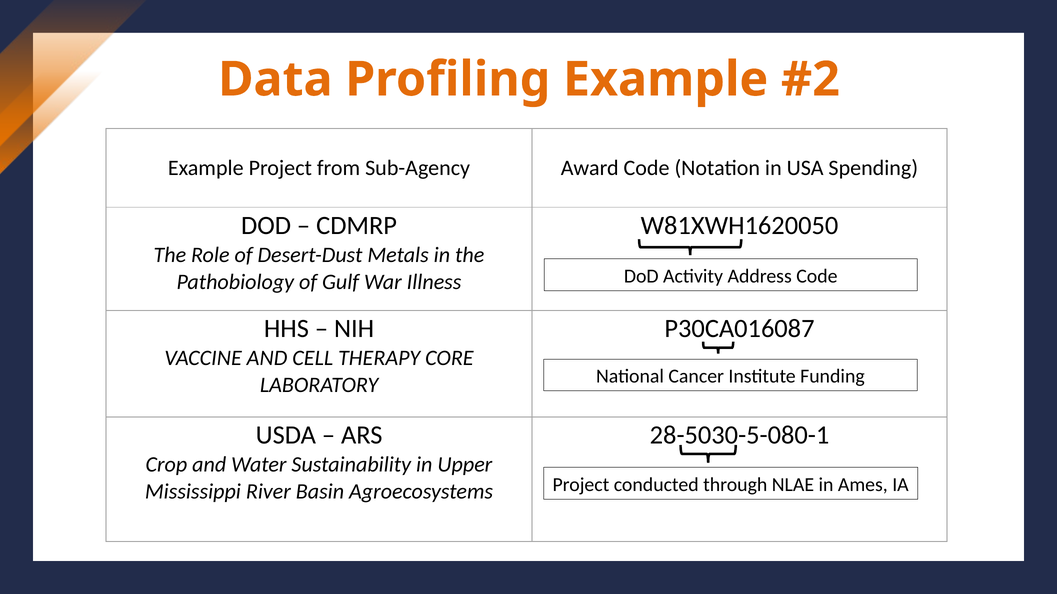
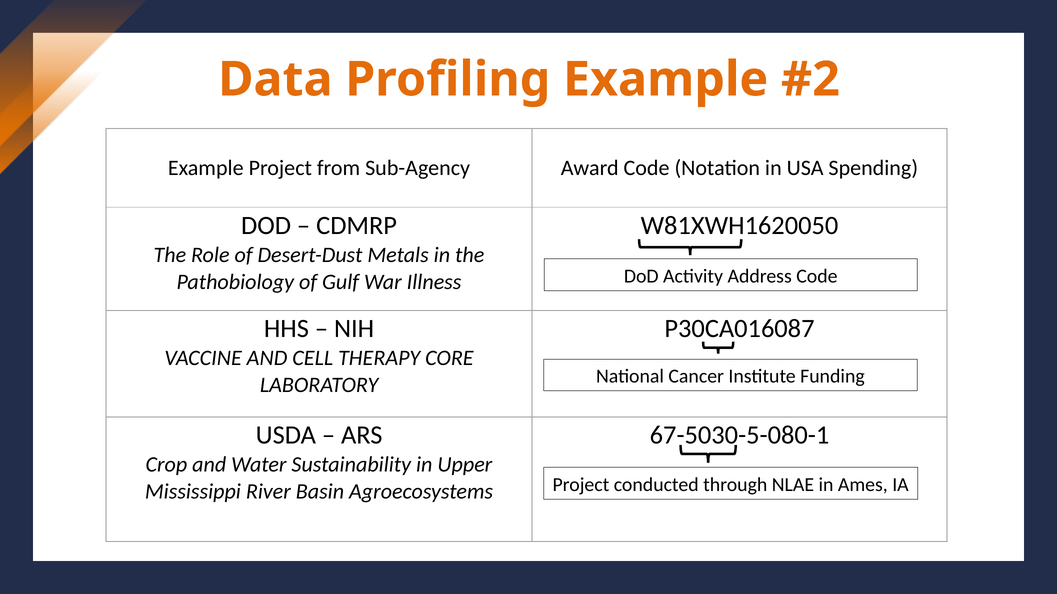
28-5030-5-080-1: 28-5030-5-080-1 -> 67-5030-5-080-1 (740, 435)
